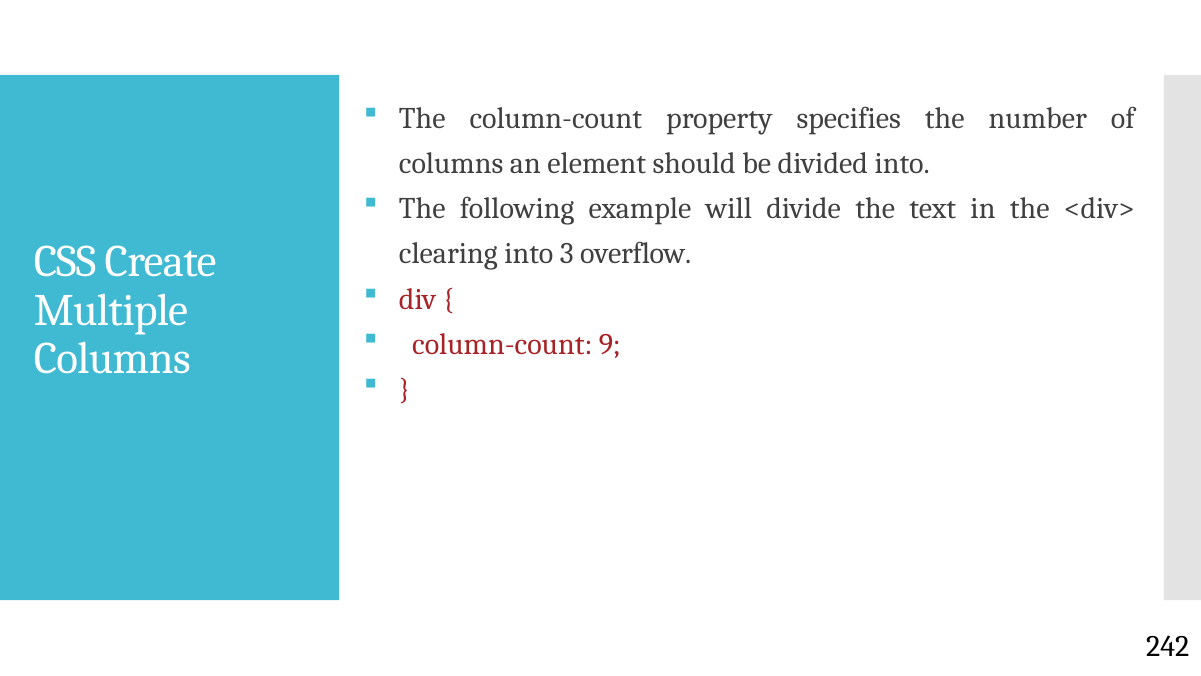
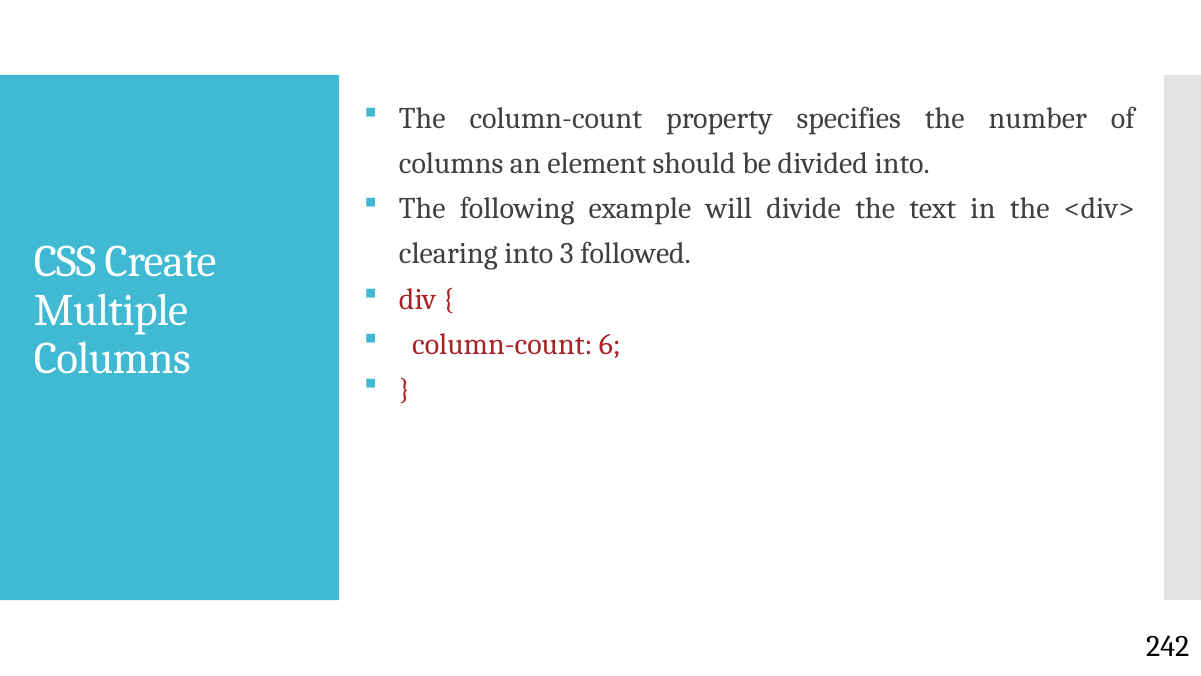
overflow: overflow -> followed (636, 254)
9: 9 -> 6 (610, 344)
